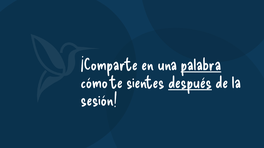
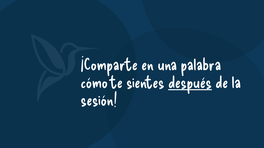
palabra underline: present -> none (201, 65)
